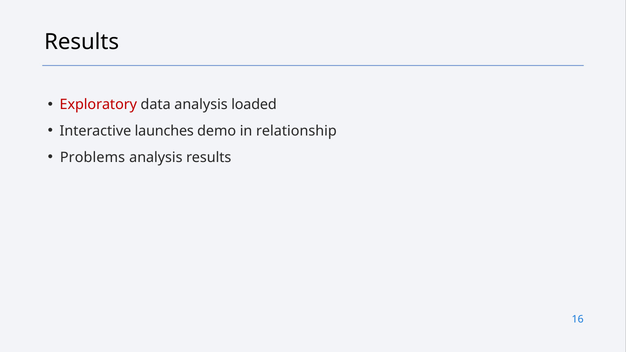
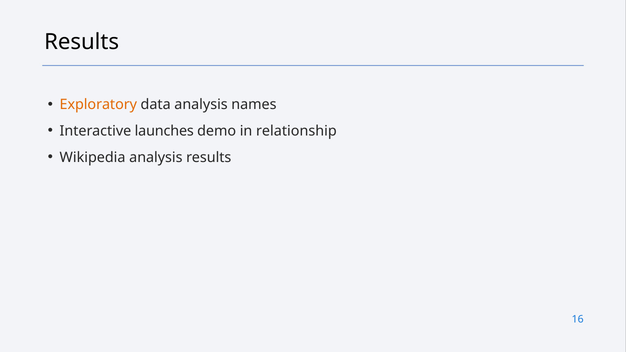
Exploratory colour: red -> orange (98, 105)
loaded: loaded -> names (254, 105)
Problems: Problems -> Wikipedia (93, 157)
